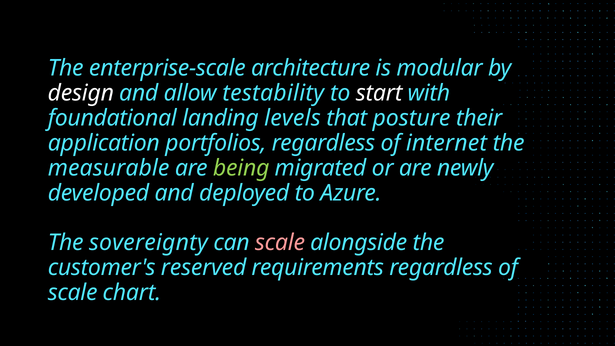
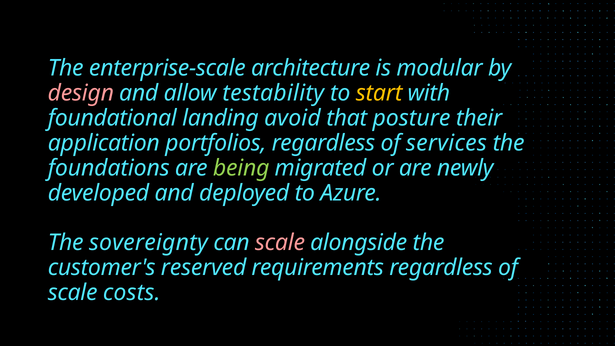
design colour: white -> pink (81, 93)
start colour: white -> yellow (379, 93)
levels: levels -> avoid (292, 118)
internet: internet -> services (446, 143)
measurable: measurable -> foundations (109, 168)
chart: chart -> costs (132, 293)
